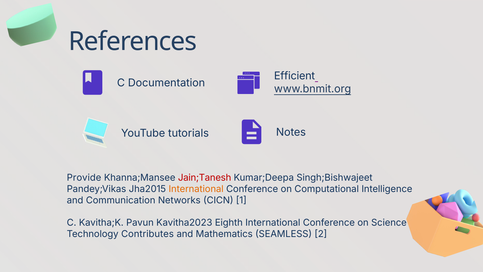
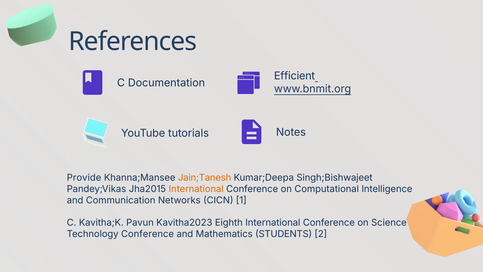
Jain;Tanesh colour: red -> orange (205, 178)
Technology Contributes: Contributes -> Conference (148, 234)
SEAMLESS: SEAMLESS -> STUDENTS (284, 234)
